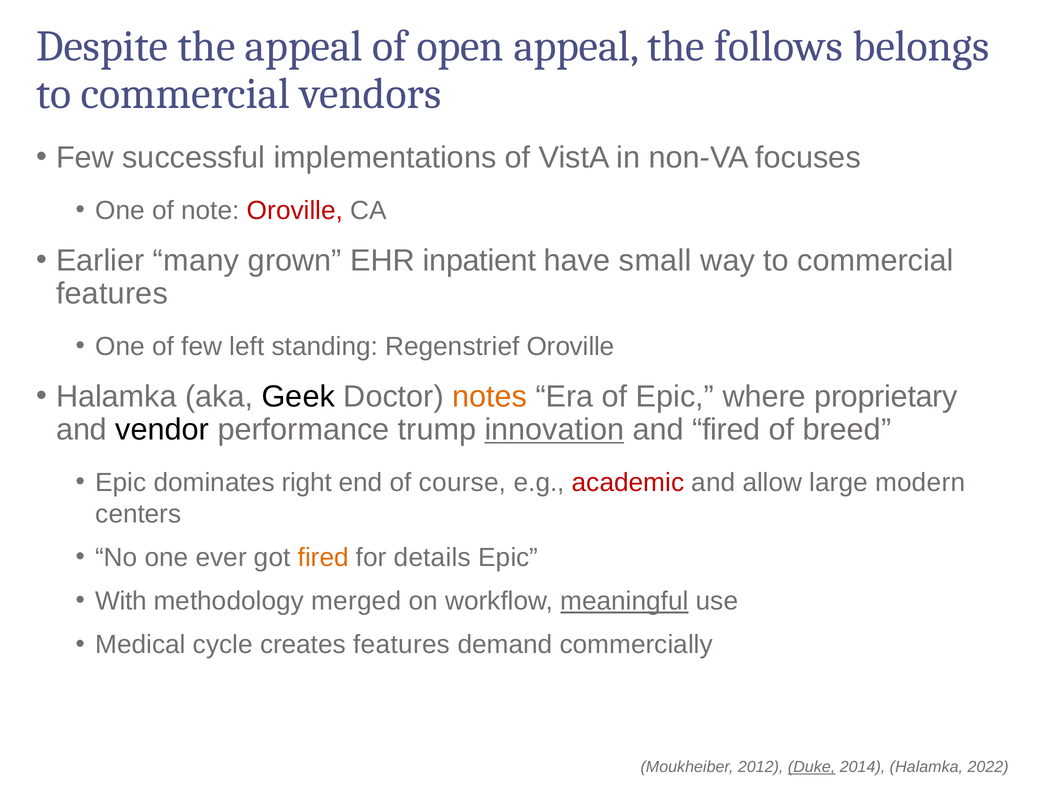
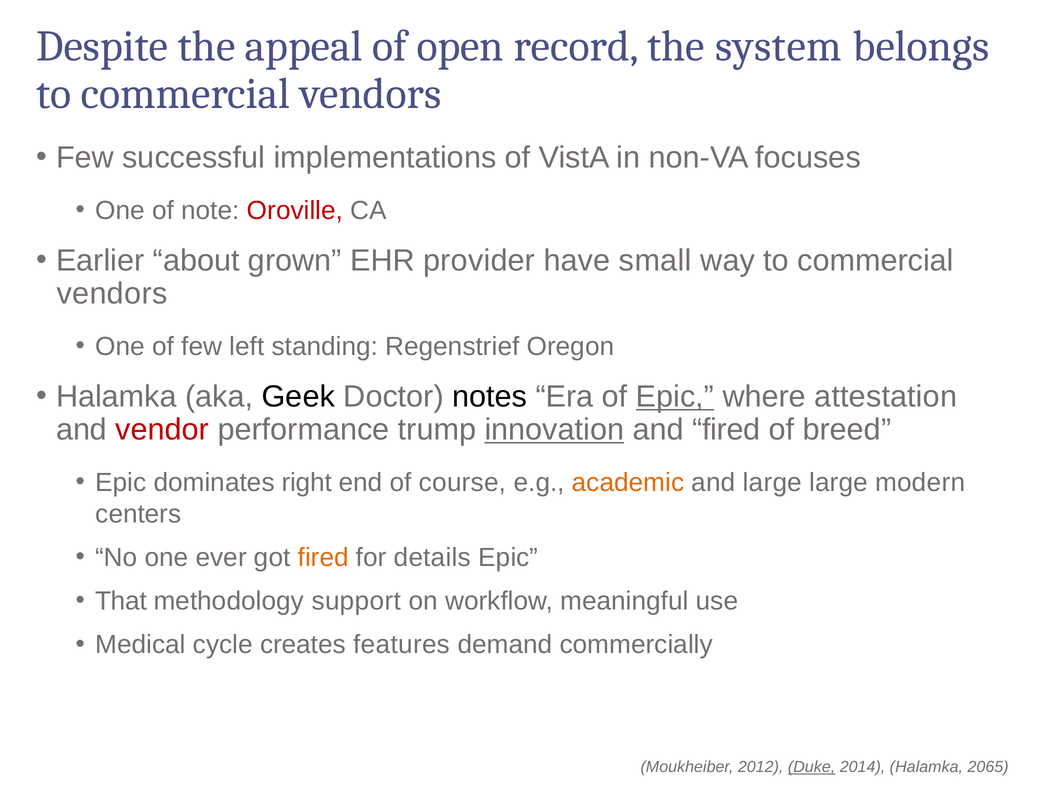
open appeal: appeal -> record (576, 46)
follows: follows -> system (779, 46)
many: many -> about (196, 260)
inpatient: inpatient -> provider (479, 260)
features: features -> vendors (112, 293)
Regenstrief Oroville: Oroville -> Oregon (570, 346)
notes colour: orange -> black (490, 396)
Epic underline: none -> present (675, 396)
proprietary: proprietary -> attestation (886, 396)
vendor colour: black -> red (162, 429)
academic colour: red -> orange (628, 482)
and allow: allow -> large (772, 482)
With: With -> That (121, 601)
merged: merged -> support (356, 601)
meaningful underline: present -> none (624, 601)
2022: 2022 -> 2065 (988, 767)
